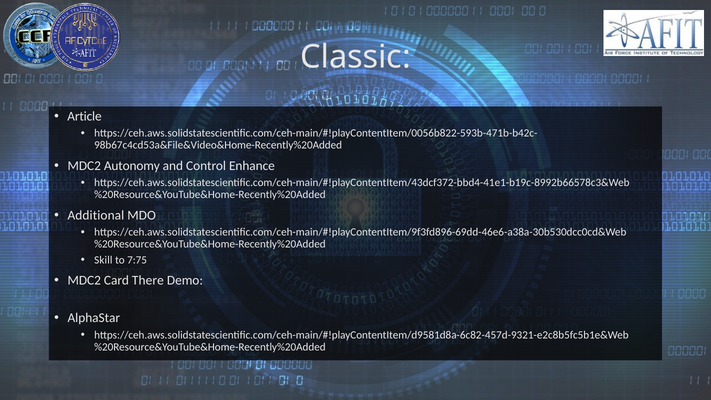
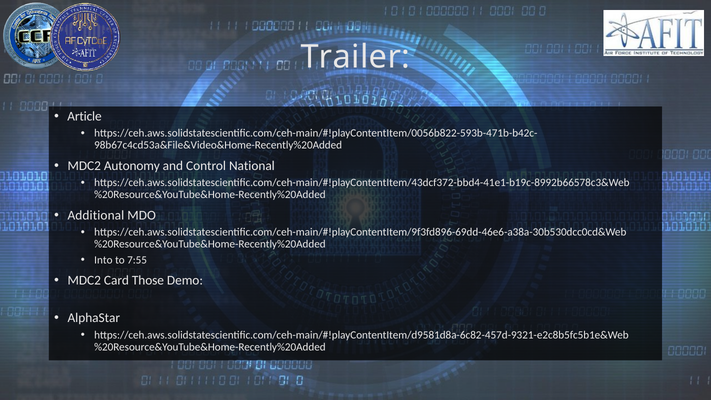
Classic: Classic -> Trailer (355, 57)
Enhance: Enhance -> National (252, 166)
Skill: Skill -> Into (103, 260)
7:75: 7:75 -> 7:55 (137, 260)
There: There -> Those (148, 281)
